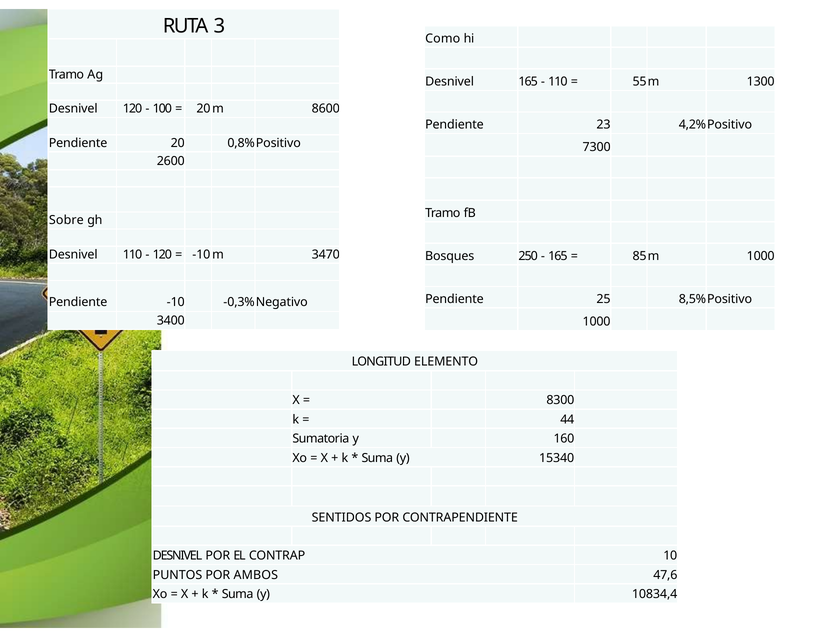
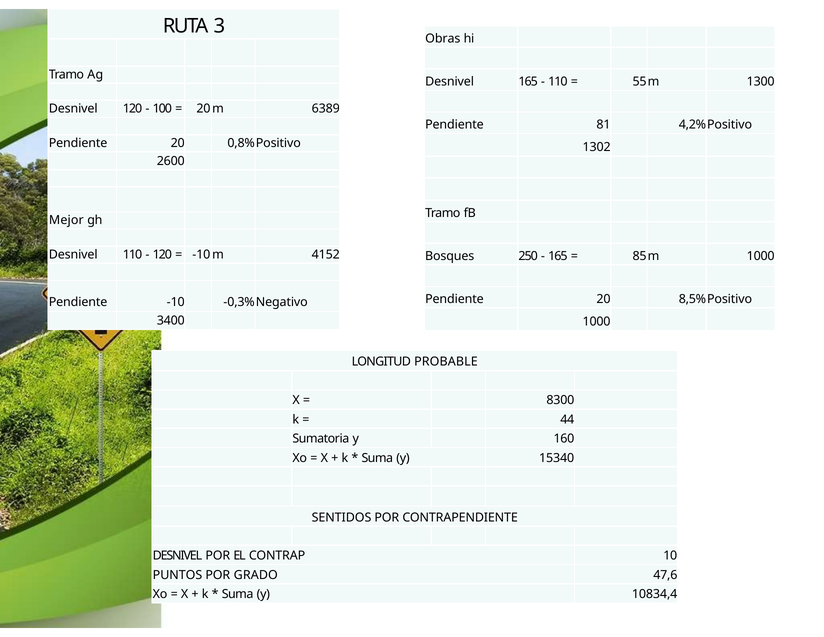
Como: Como -> Obras (443, 39)
8600: 8600 -> 6389 (326, 109)
23: 23 -> 81 (604, 125)
7300: 7300 -> 1302 (597, 147)
Sobre: Sobre -> Mejor (66, 220)
3470: 3470 -> 4152 (326, 254)
25: 25 -> 20 (604, 299)
ELEMENTO: ELEMENTO -> PROBABLE (446, 362)
AMBOS: AMBOS -> GRADO (256, 575)
